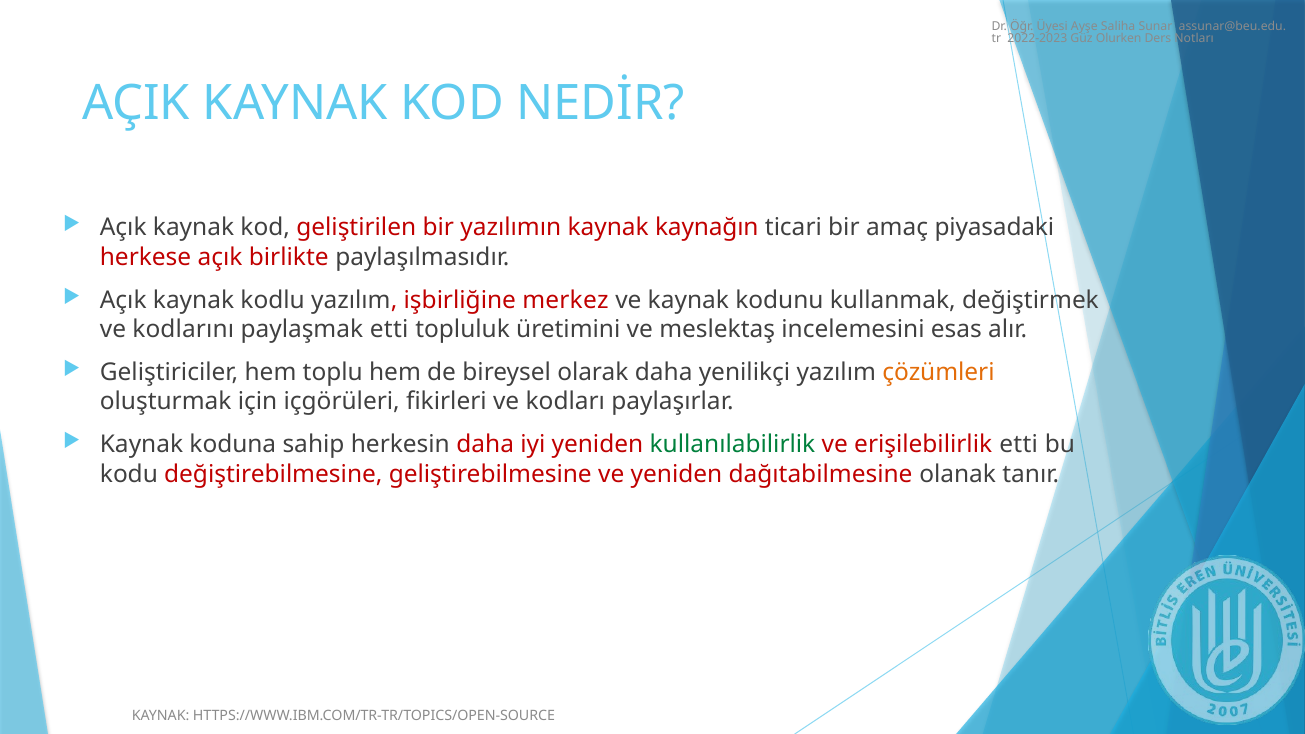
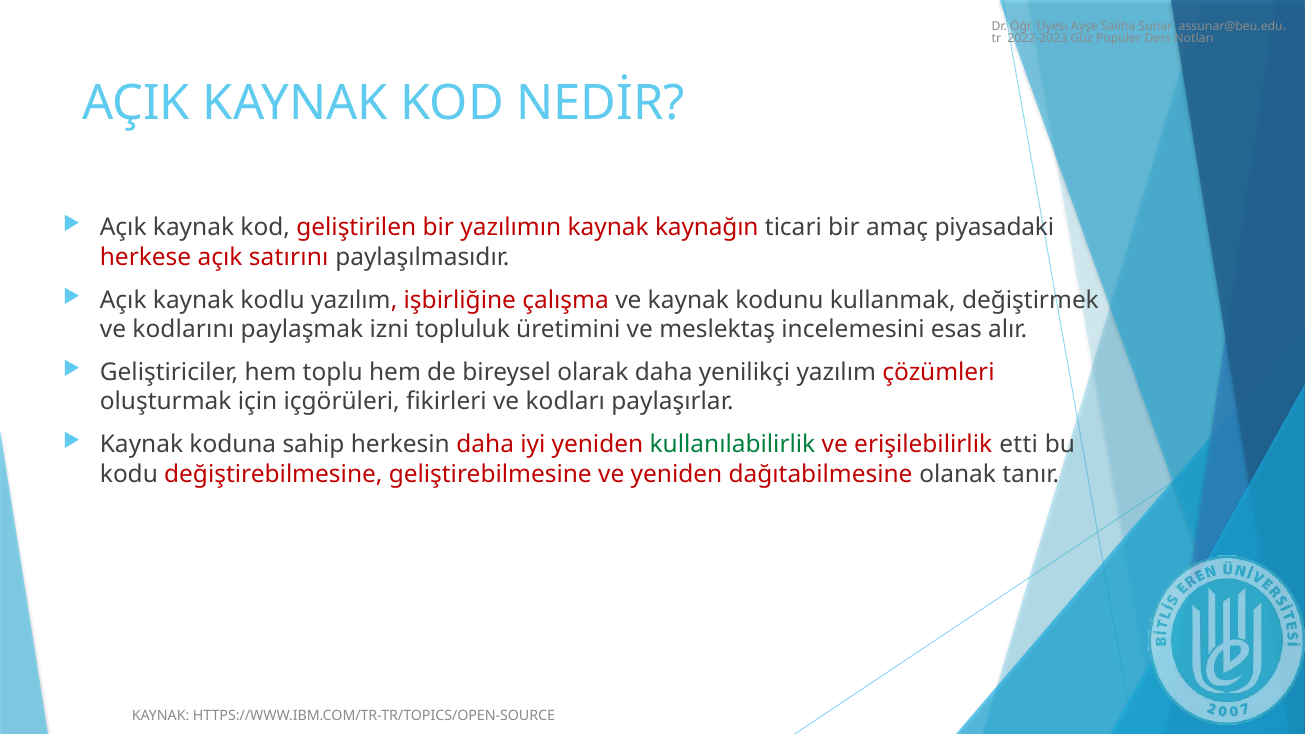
Olurken: Olurken -> Popüler (1119, 38)
birlikte: birlikte -> satırını (289, 257)
merkez: merkez -> çalışma (566, 300)
paylaşmak etti: etti -> izni (389, 330)
çözümleri colour: orange -> red (938, 373)
